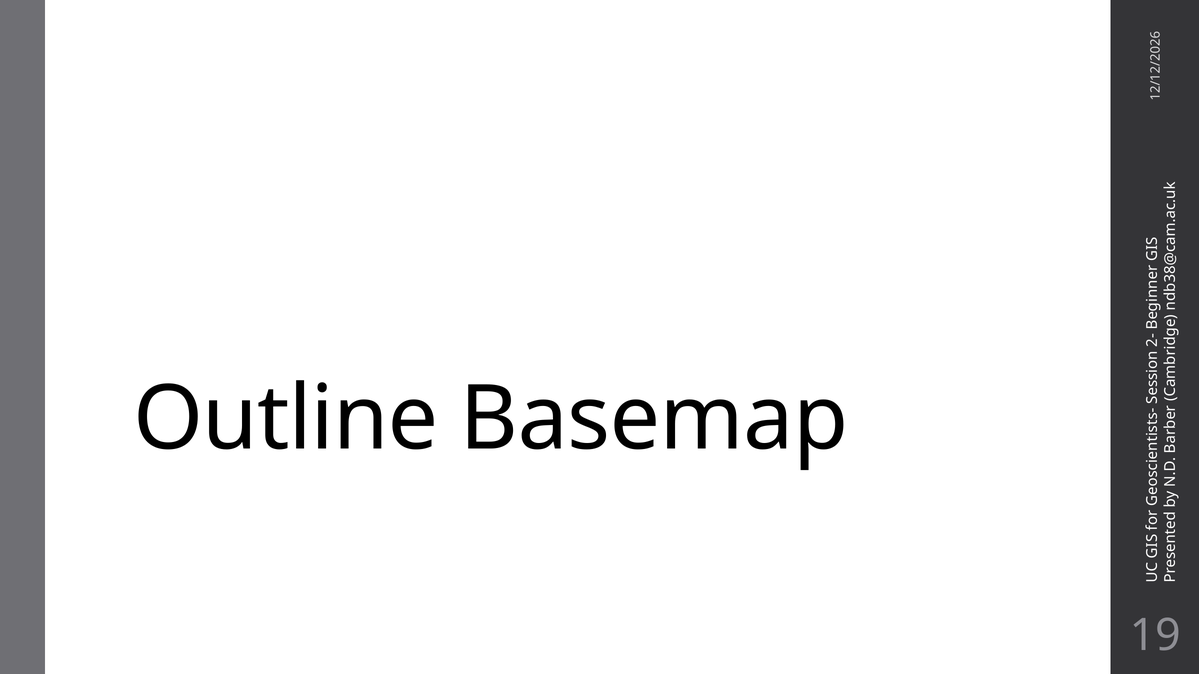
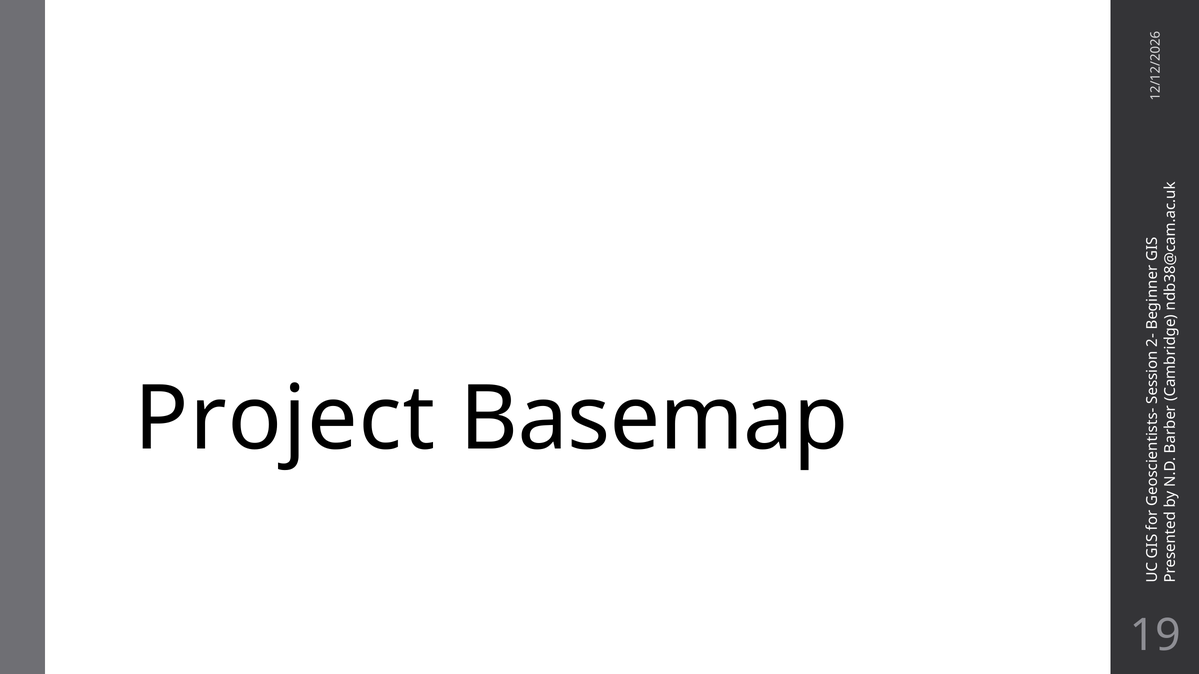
Outline: Outline -> Project (285, 420)
